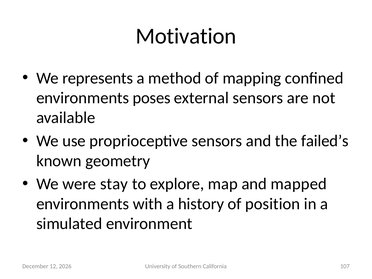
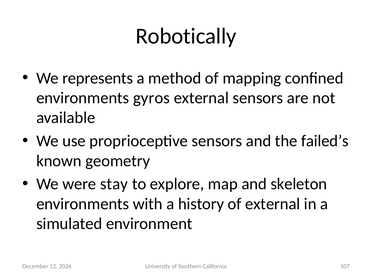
Motivation: Motivation -> Robotically (186, 36)
poses: poses -> gyros (151, 98)
mapped: mapped -> skeleton (299, 184)
of position: position -> external (273, 204)
